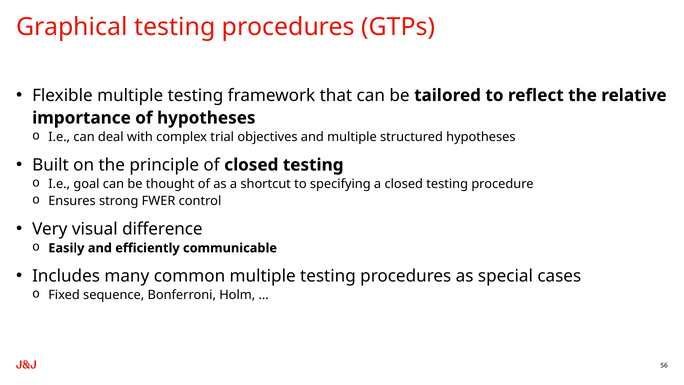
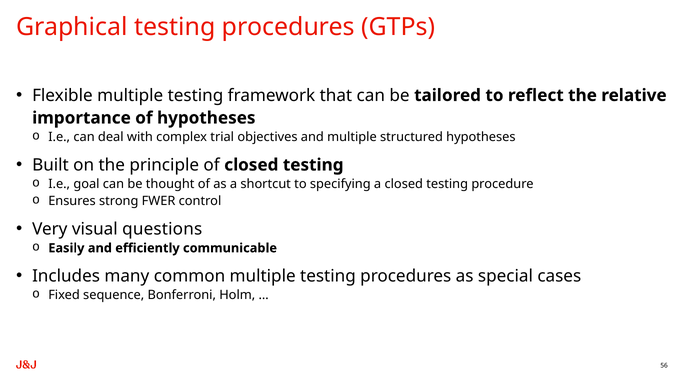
difference: difference -> questions (162, 229)
